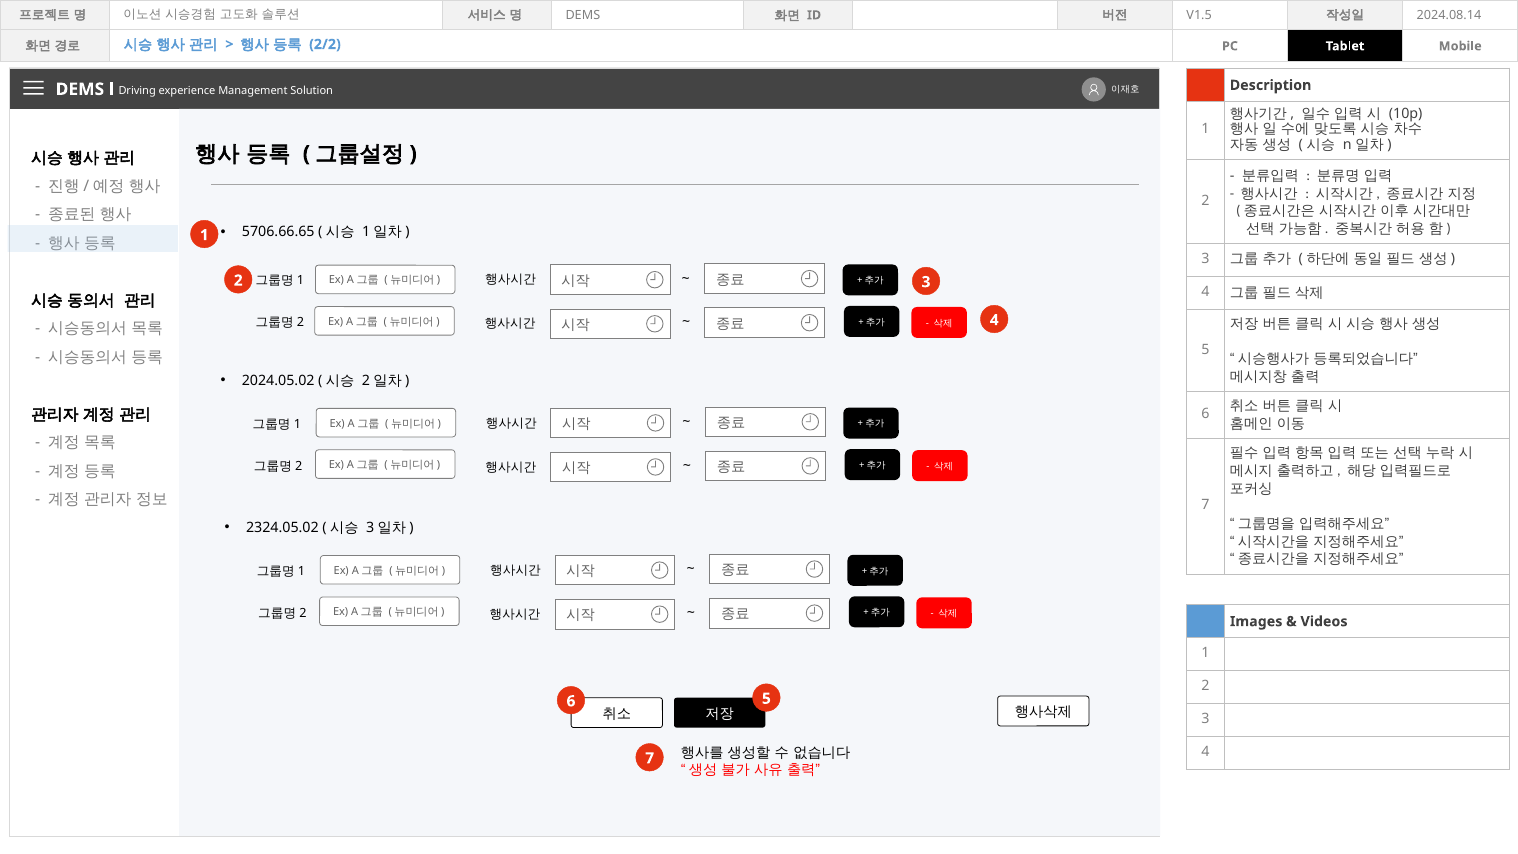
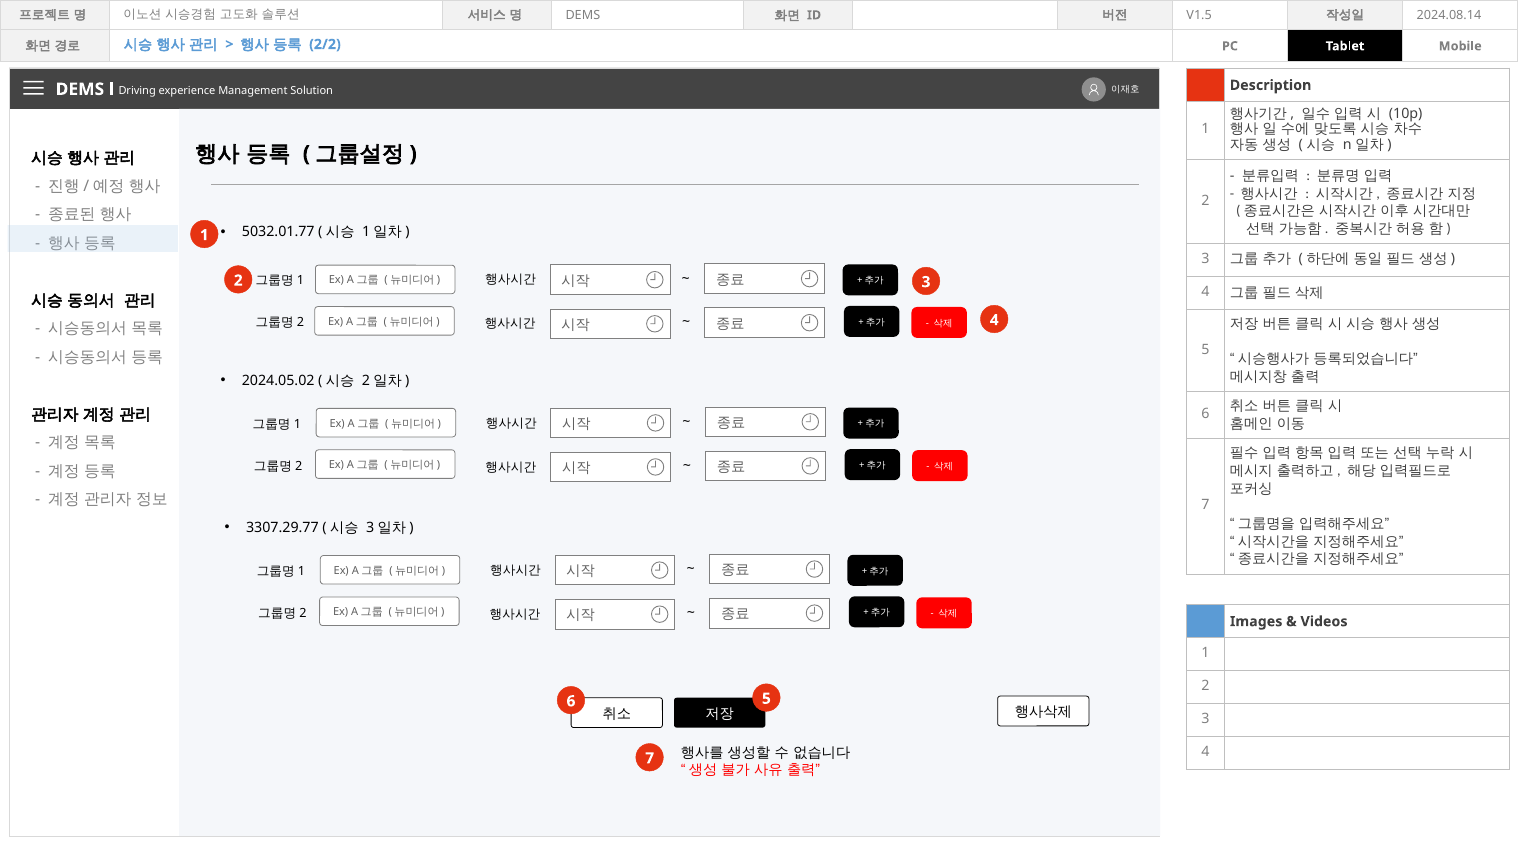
5706.66.65: 5706.66.65 -> 5032.01.77 (278, 232)
2324.05.02: 2324.05.02 -> 3307.29.77 (282, 528)
